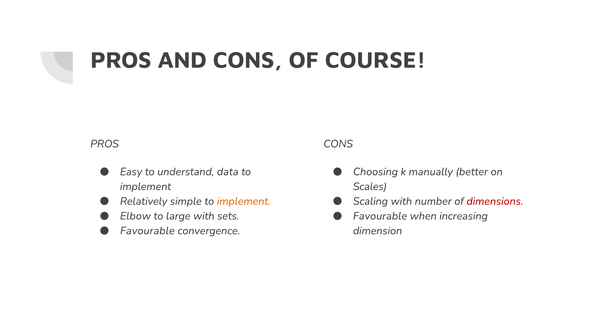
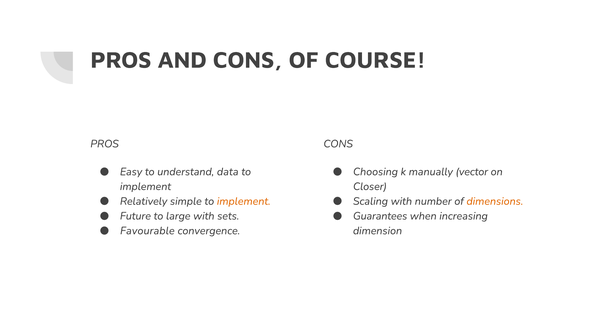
better: better -> vector (472, 172)
Scales: Scales -> Closer (370, 186)
dimensions colour: red -> orange (495, 201)
Elbow: Elbow -> Future (135, 216)
Favourable: Favourable -> Guarantees (380, 216)
